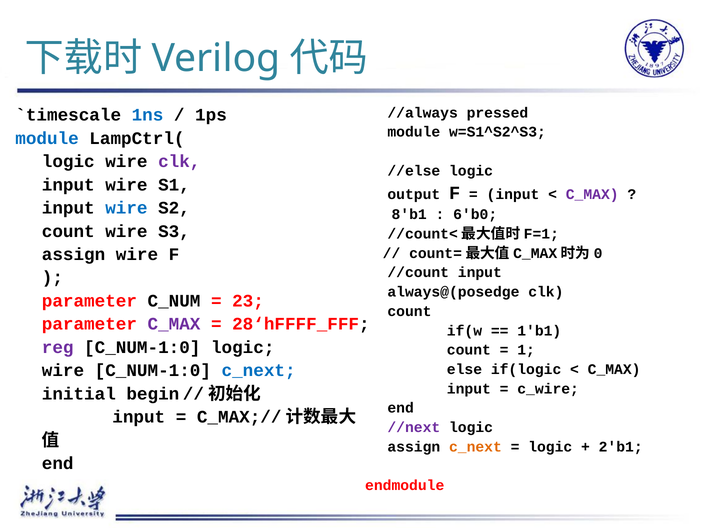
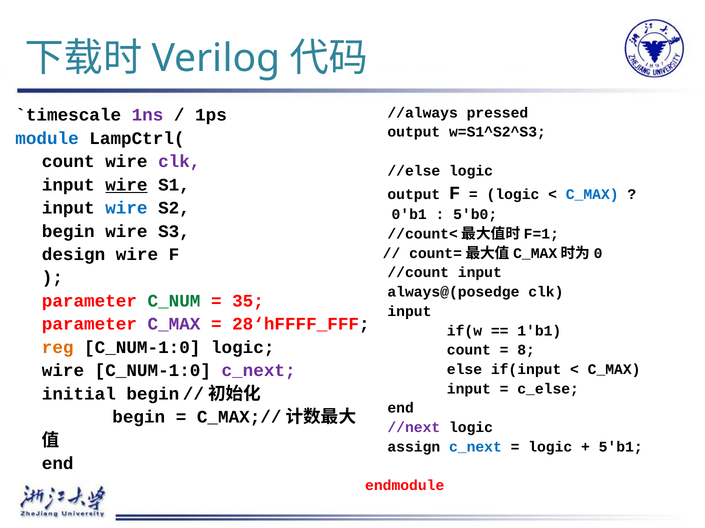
1ns colour: blue -> purple (148, 115)
module: module -> output (414, 132)
logic: logic -> count (68, 162)
wire underline: none -> present (126, 185)
input: input -> logic (513, 195)
C_MAX colour: purple -> blue (592, 195)
8'b1: 8'b1 -> 0'b1 (409, 215)
6'b0: 6'b0 -> 5'b0 (475, 215)
count: count -> begin (68, 232)
assign: assign -> design (74, 255)
C_NUM colour: black -> green (174, 301)
23: 23 -> 35 (248, 301)
count: count -> input (409, 312)
reg colour: purple -> orange (58, 348)
1: 1 -> 8 (526, 351)
if(logic: if(logic -> if(input (526, 370)
c_next colour: blue -> purple (259, 371)
c_wire: c_wire -> c_else (548, 389)
input: input -> begin (139, 418)
c_next colour: orange -> blue (475, 447)
2'b1: 2'b1 -> 5'b1 (621, 447)
